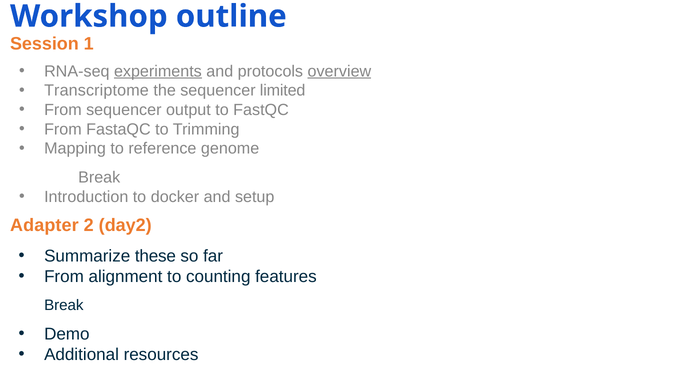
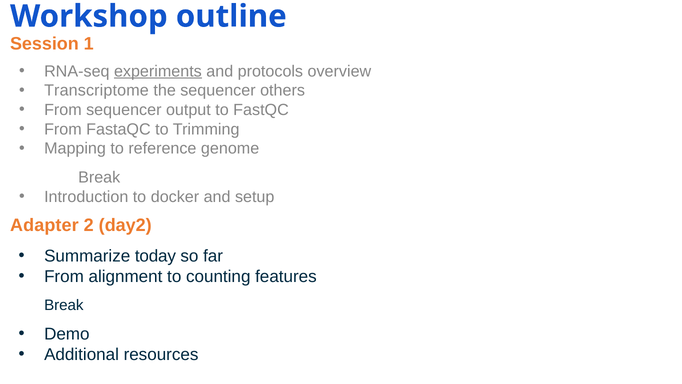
overview underline: present -> none (339, 71)
limited: limited -> others (283, 91)
these: these -> today (155, 256)
